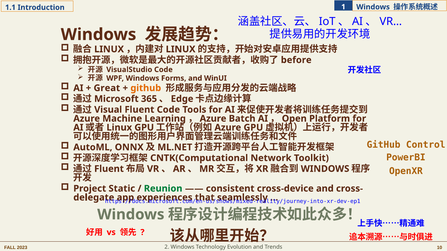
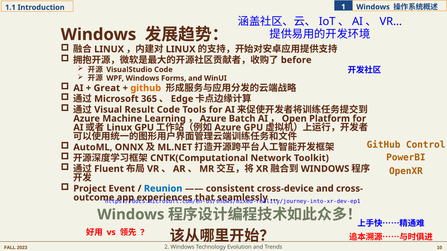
Fluent: Fluent -> Result (139, 110)
Static: Static -> Event (122, 189)
Reunion colour: green -> blue (163, 189)
delegate: delegate -> outcome (94, 198)
